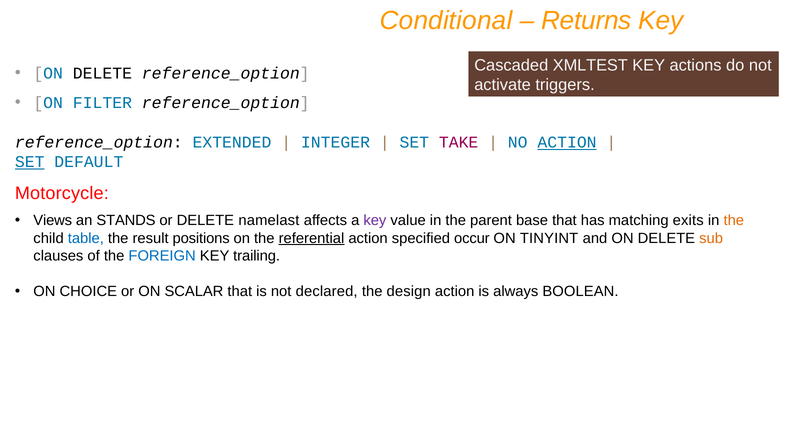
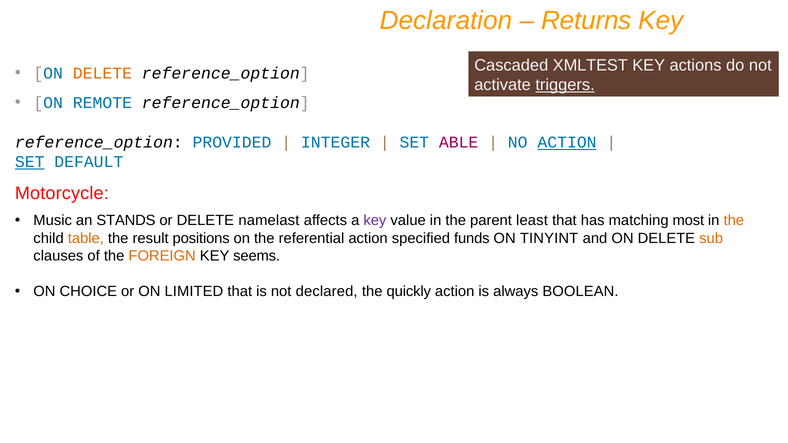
Conditional: Conditional -> Declaration (446, 21)
DELETE colour: black -> orange (102, 73)
triggers underline: none -> present (565, 85)
FILTER: FILTER -> REMOTE (102, 103)
EXTENDED: EXTENDED -> PROVIDED (232, 142)
TAKE: TAKE -> ABLE (459, 142)
Views: Views -> Music (53, 221)
base: base -> least (532, 221)
exits: exits -> most (688, 221)
table colour: blue -> orange (86, 238)
referential underline: present -> none (311, 238)
occur: occur -> funds (472, 238)
FOREIGN colour: blue -> orange (162, 256)
trailing: trailing -> seems (257, 256)
SCALAR: SCALAR -> LIMITED (194, 292)
design: design -> quickly (409, 292)
